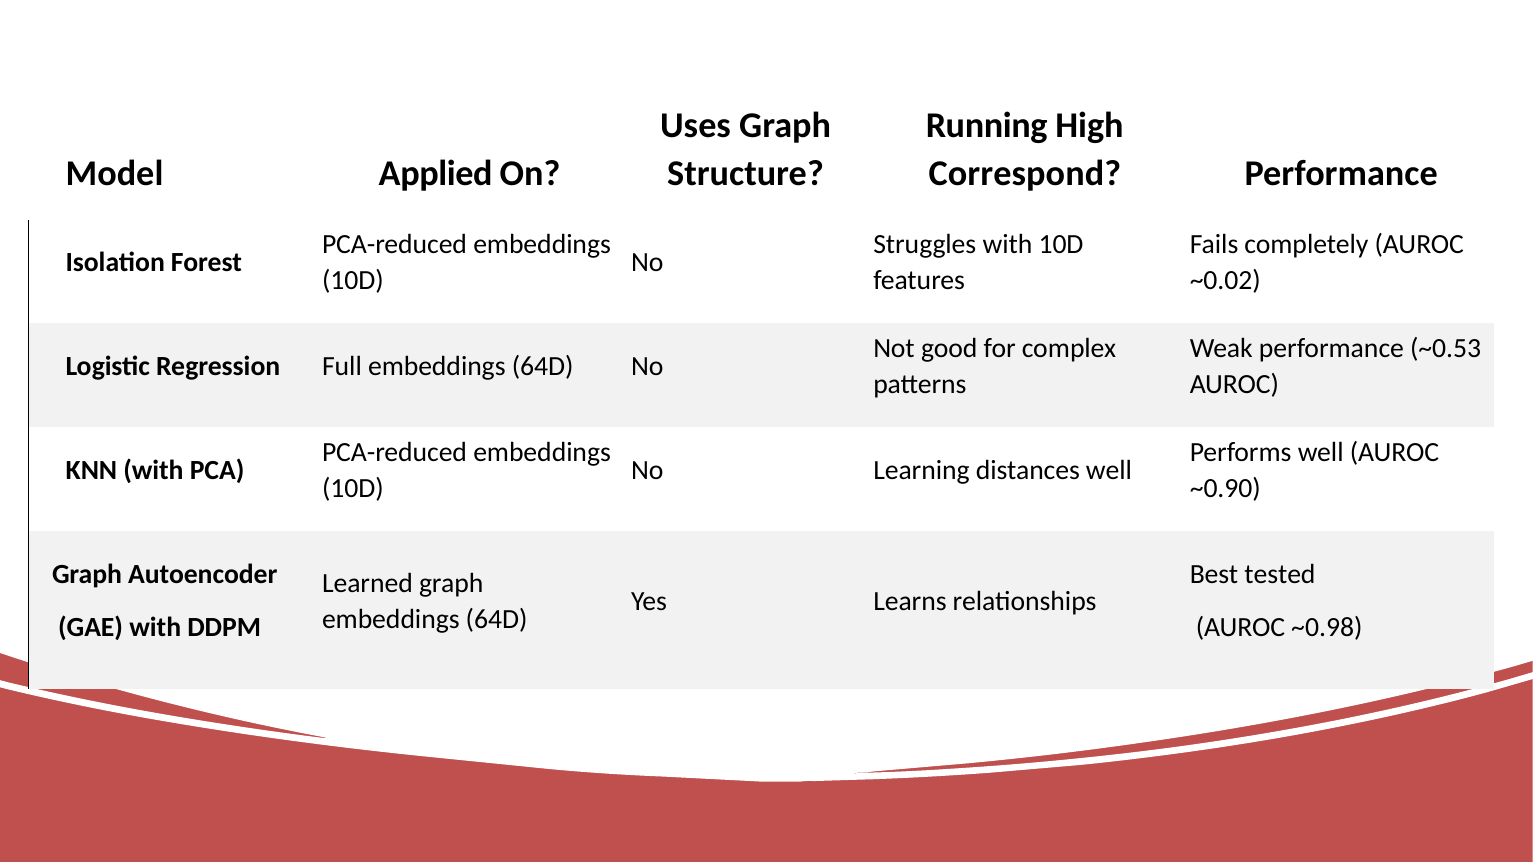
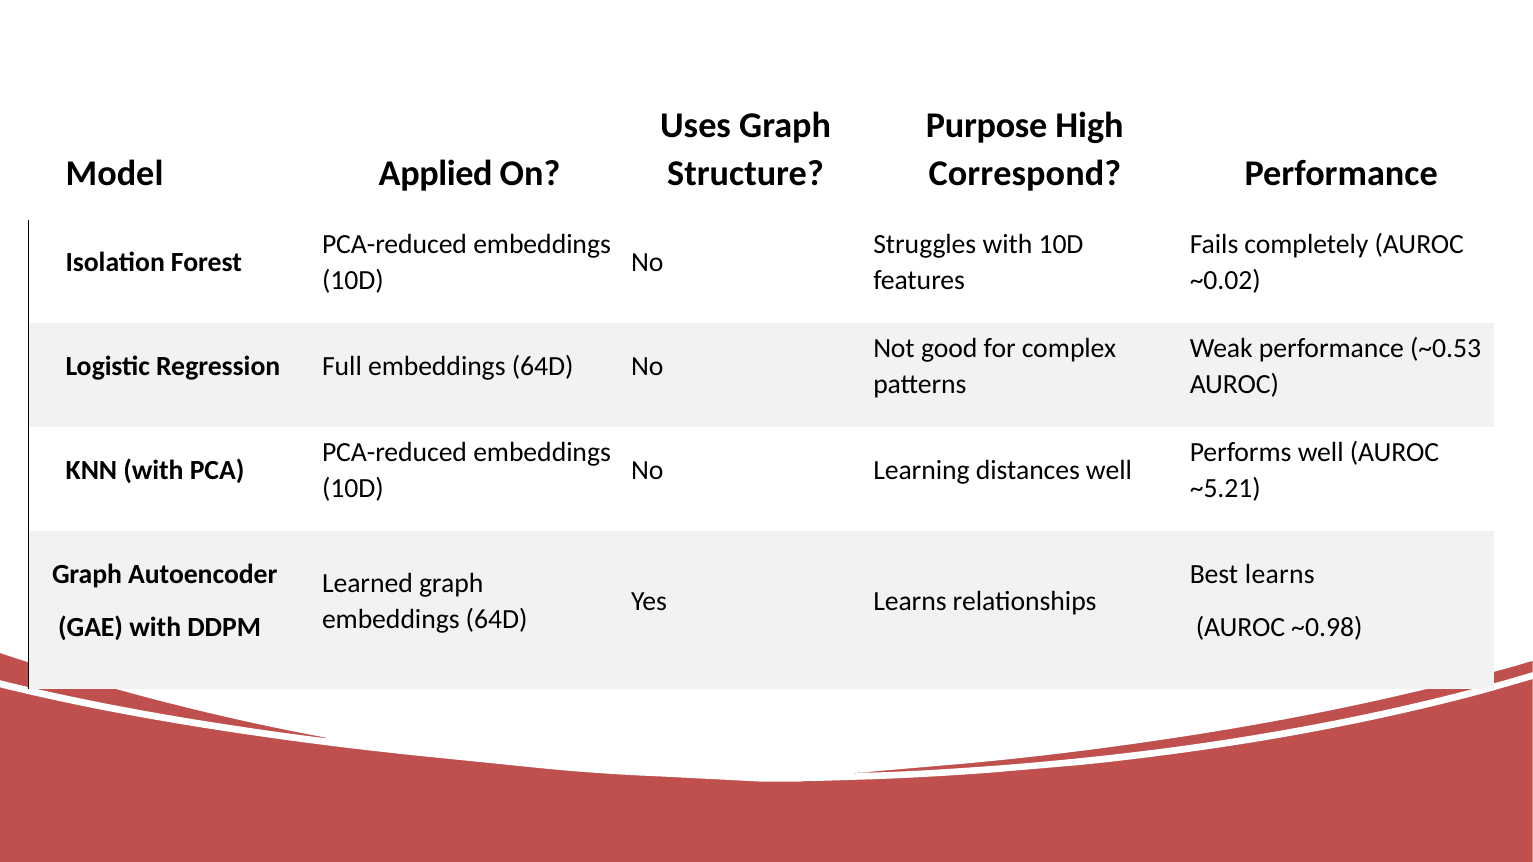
Running: Running -> Purpose (987, 126)
~0.90: ~0.90 -> ~5.21 (1225, 488)
Best tested: tested -> learns (1280, 575)
